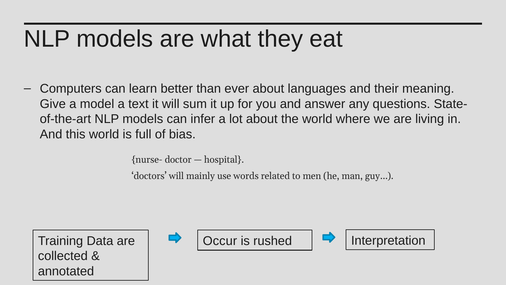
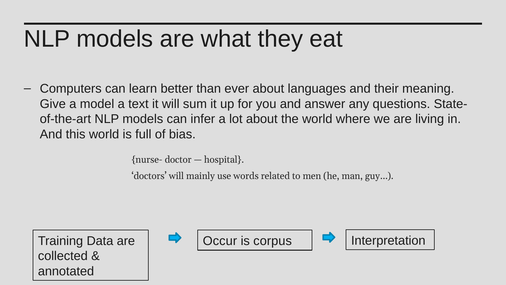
rushed: rushed -> corpus (273, 241)
